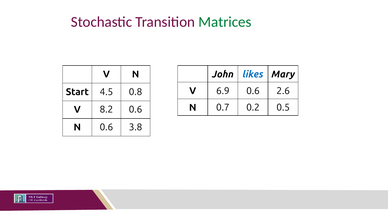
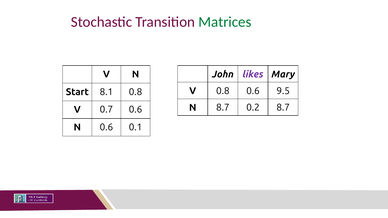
likes colour: blue -> purple (253, 74)
V 6.9: 6.9 -> 0.8 (223, 91)
2.6: 2.6 -> 9.5 (283, 91)
4.5: 4.5 -> 8.1 (106, 92)
N 0.7: 0.7 -> 8.7 (223, 108)
0.2 0.5: 0.5 -> 8.7 (283, 108)
8.2: 8.2 -> 0.7 (106, 110)
3.8: 3.8 -> 0.1 (136, 127)
